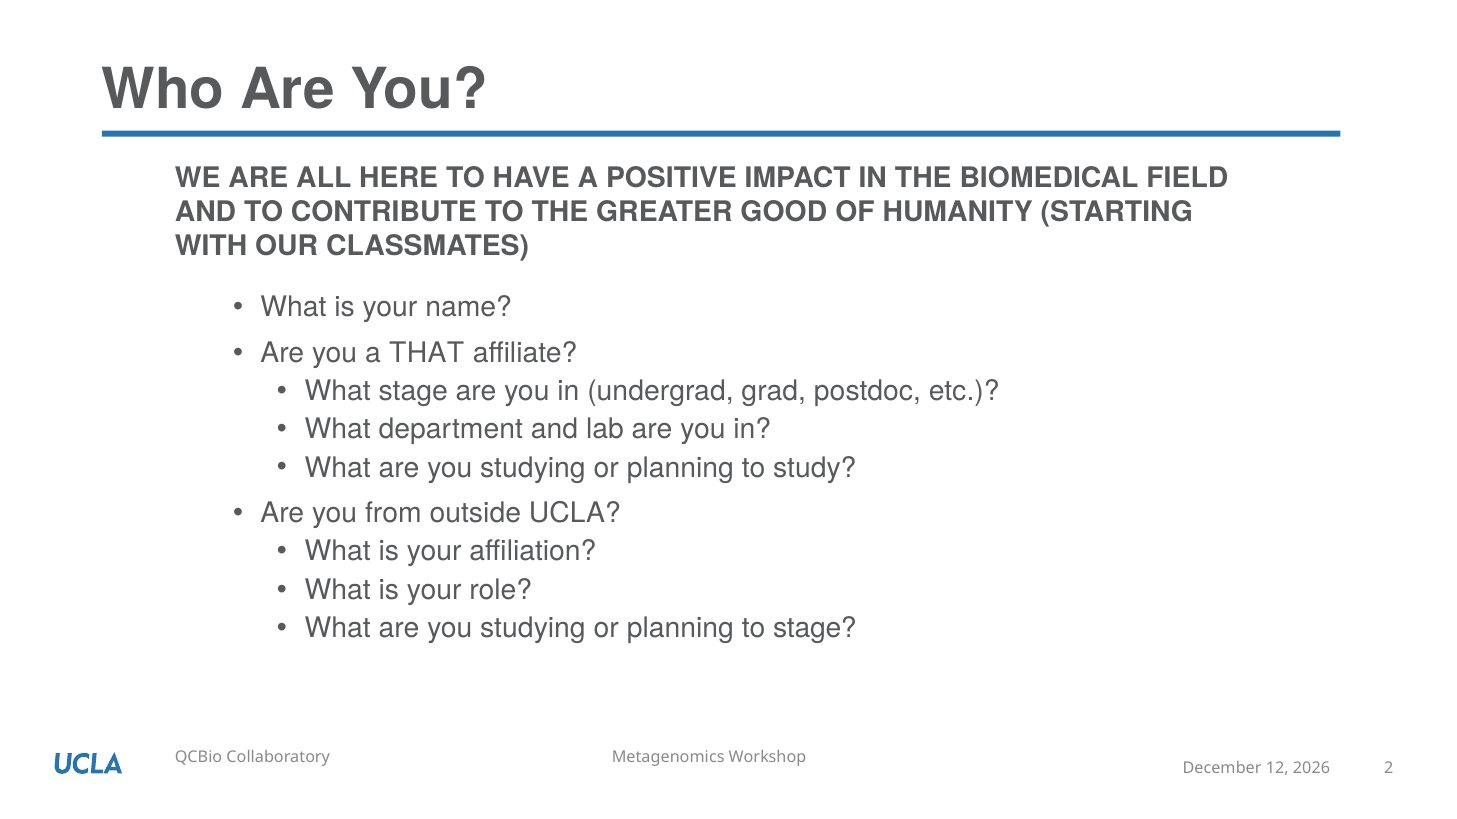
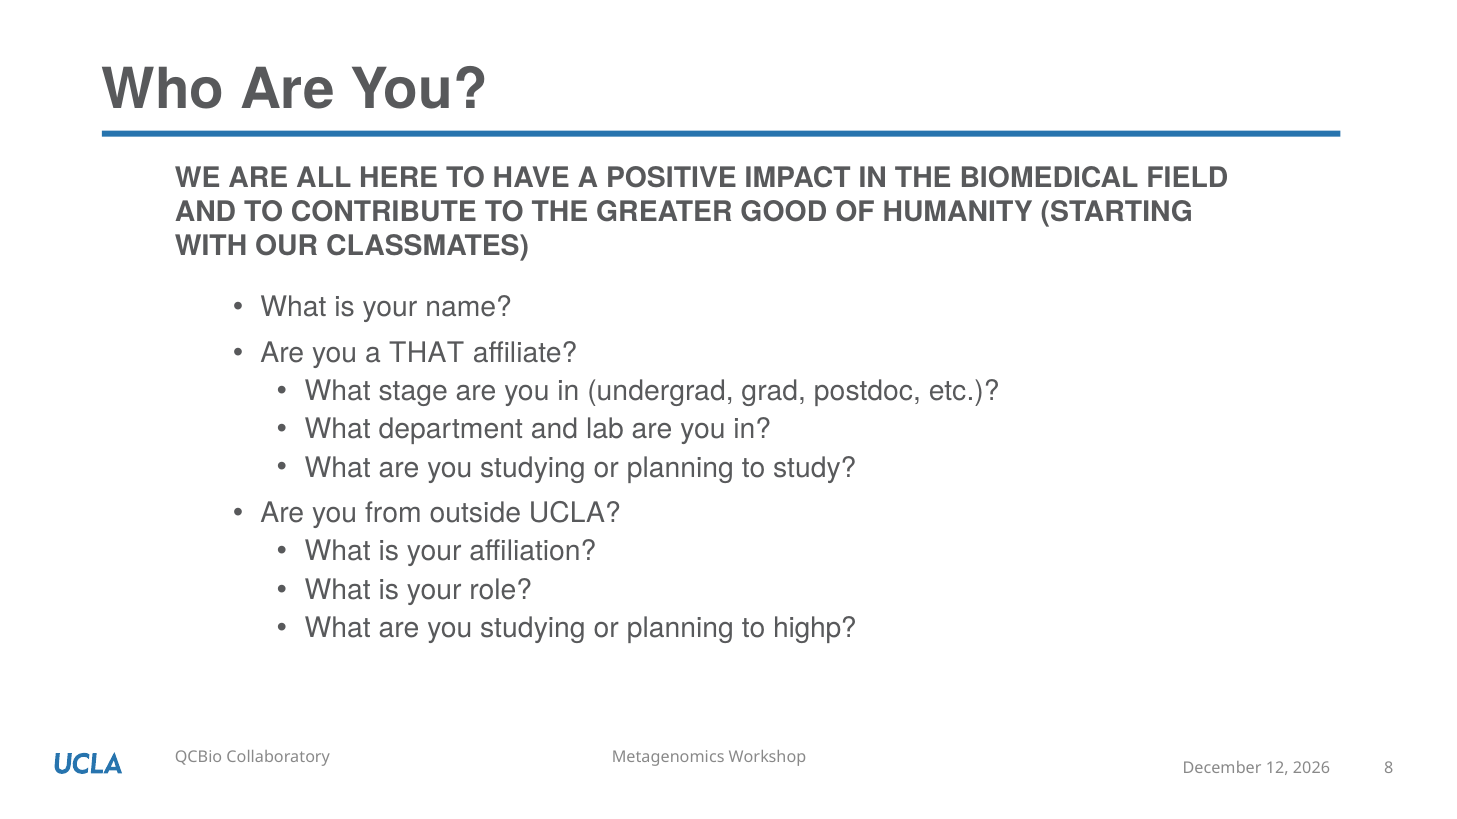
to stage: stage -> highp (815, 628)
2: 2 -> 8 (1389, 768)
